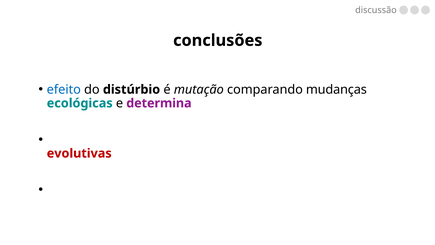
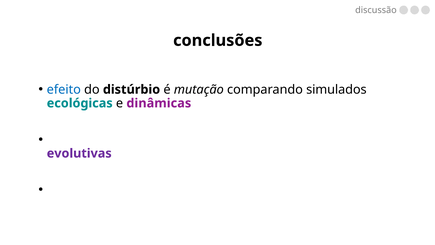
mudanças: mudanças -> simulados (336, 89)
e determina: determina -> dinâmicas (159, 103)
evolutivas colour: red -> purple (79, 153)
